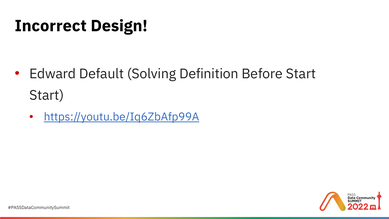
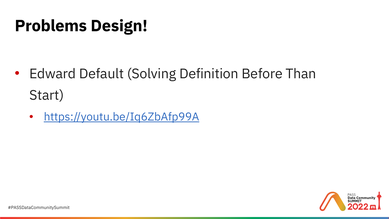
Incorrect: Incorrect -> Problems (51, 26)
Before Start: Start -> Than (301, 74)
